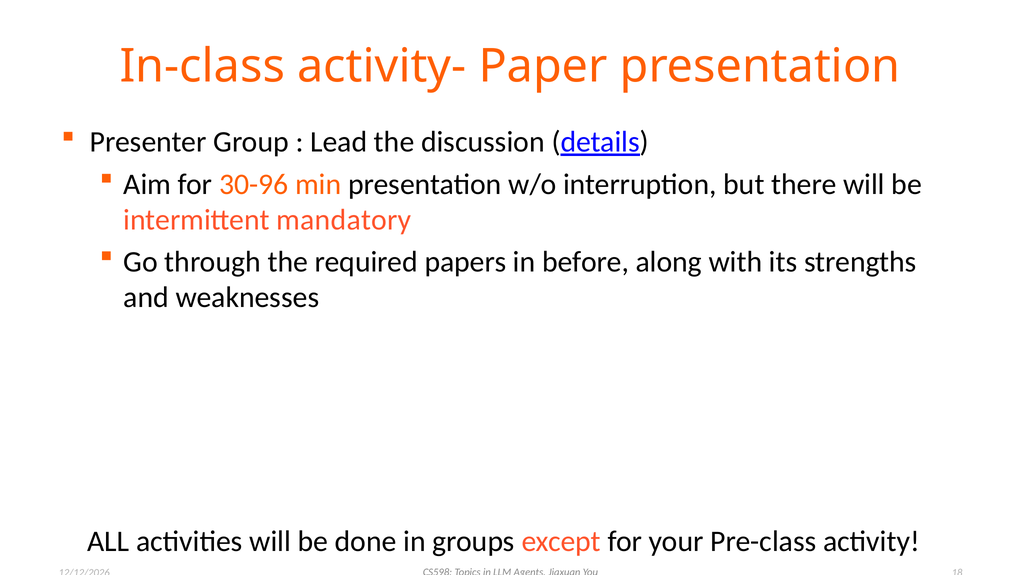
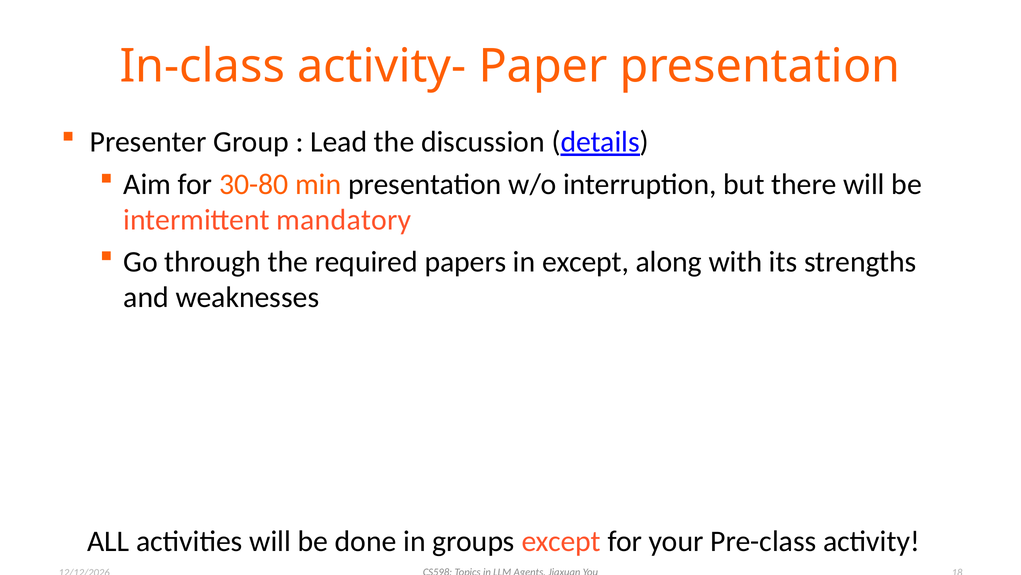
30-96: 30-96 -> 30-80 (254, 184)
in before: before -> except (586, 261)
